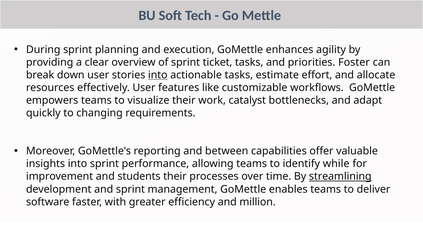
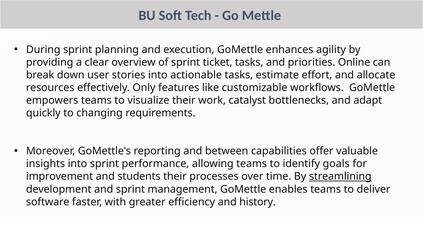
Foster: Foster -> Online (354, 62)
into underline: present -> none (158, 75)
effectively User: User -> Only (144, 88)
while: while -> goals (336, 164)
million: million -> history (258, 202)
